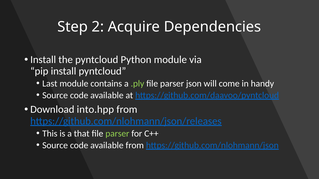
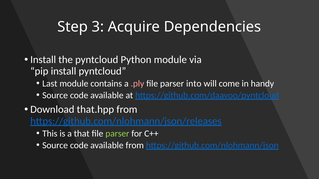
2: 2 -> 3 (98, 27)
.ply colour: light green -> pink (137, 84)
json: json -> into (194, 84)
into.hpp: into.hpp -> that.hpp (95, 110)
